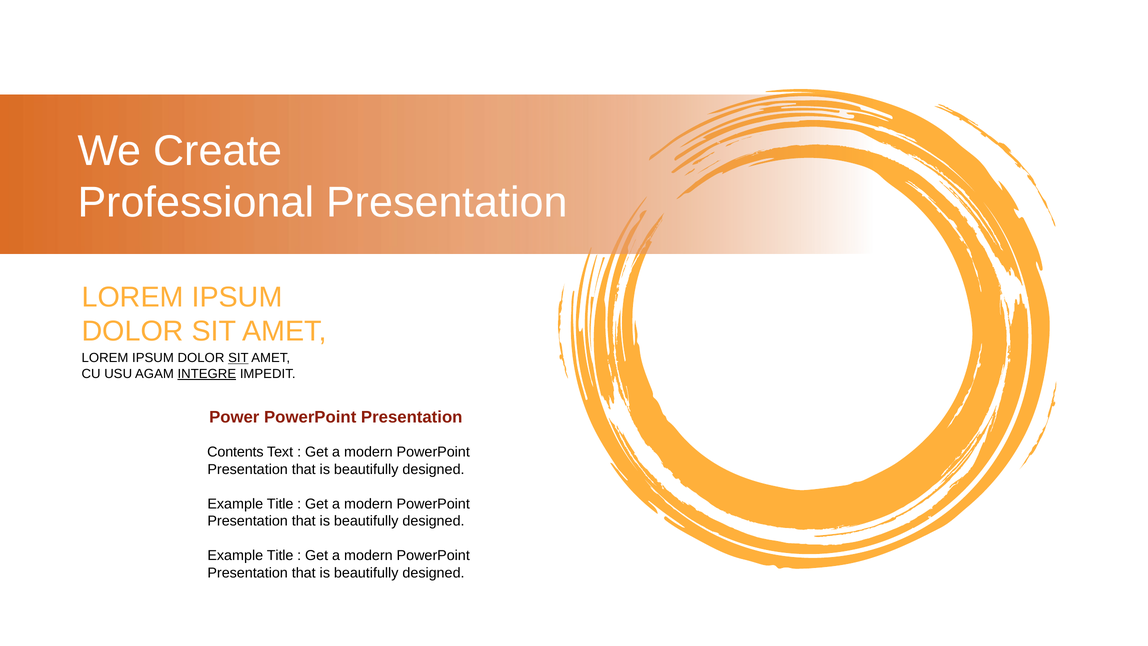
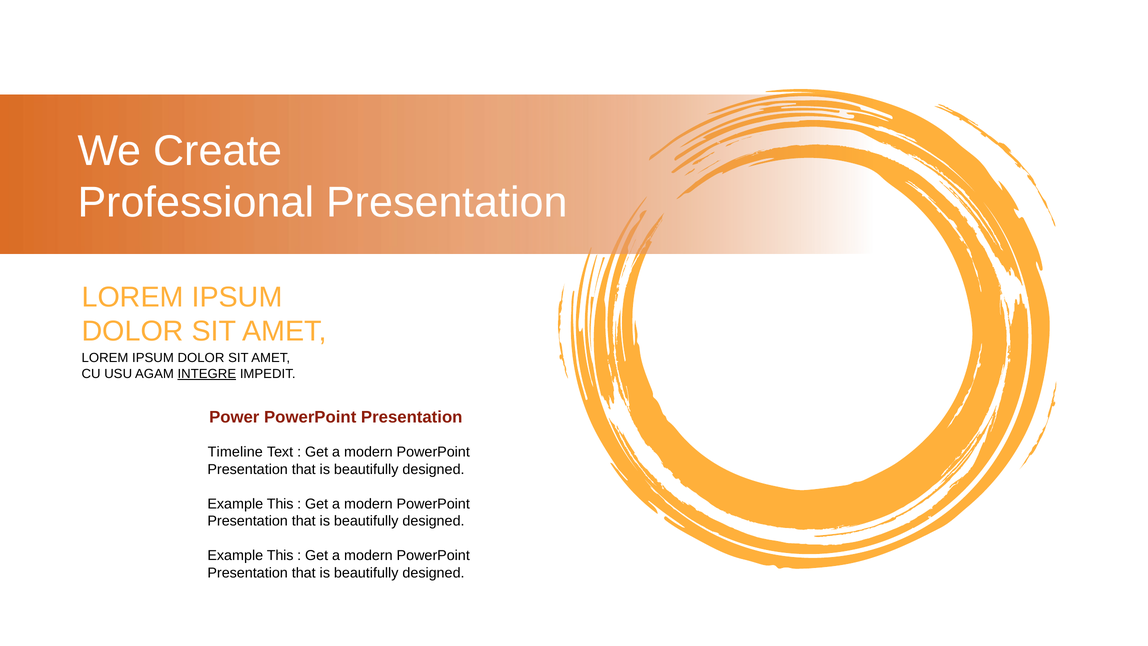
SIT underline: present -> none (238, 358)
Contents: Contents -> Timeline (235, 452)
Title: Title -> This (280, 504)
Title: Title -> This (280, 555)
